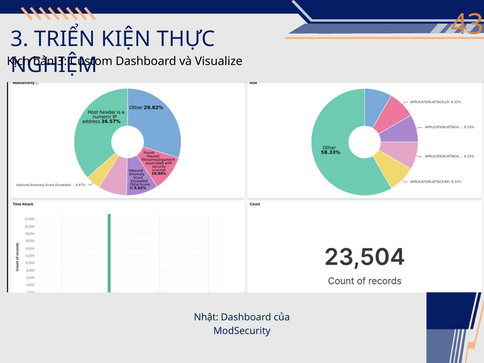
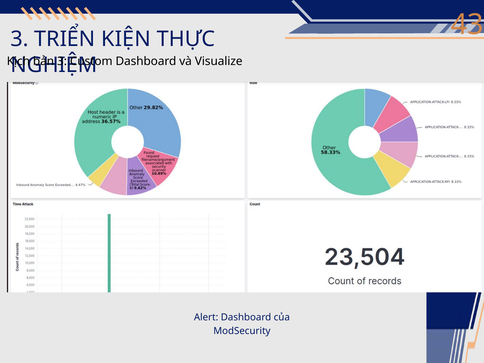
Nhật: Nhật -> Alert (206, 317)
